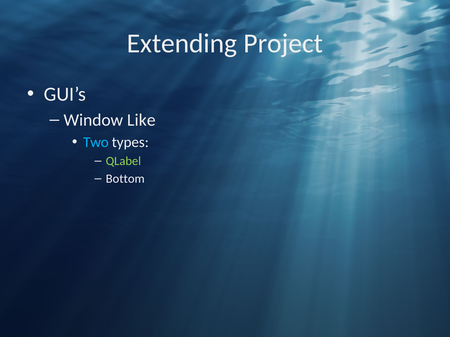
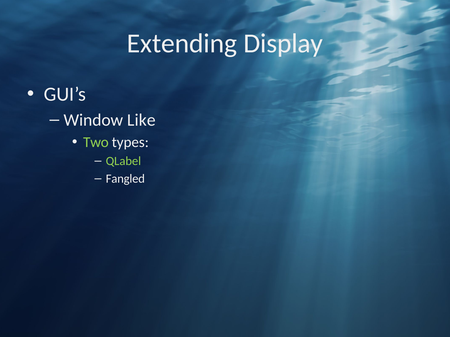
Project: Project -> Display (283, 44)
Two colour: light blue -> light green (96, 143)
Bottom: Bottom -> Fangled (125, 179)
